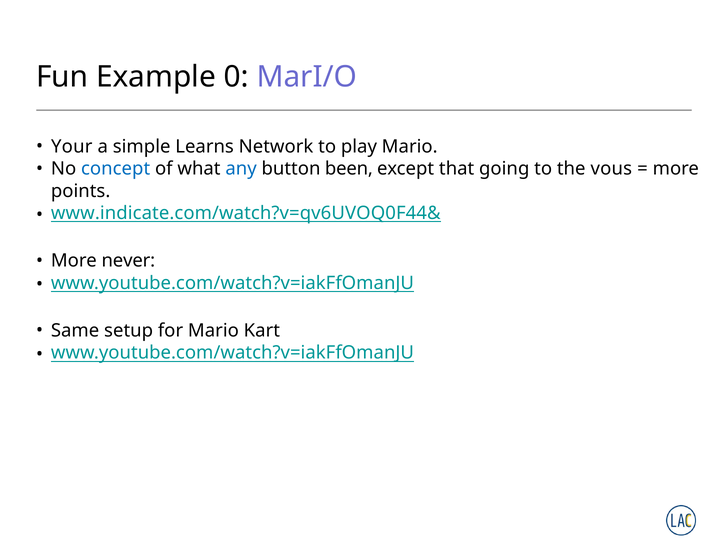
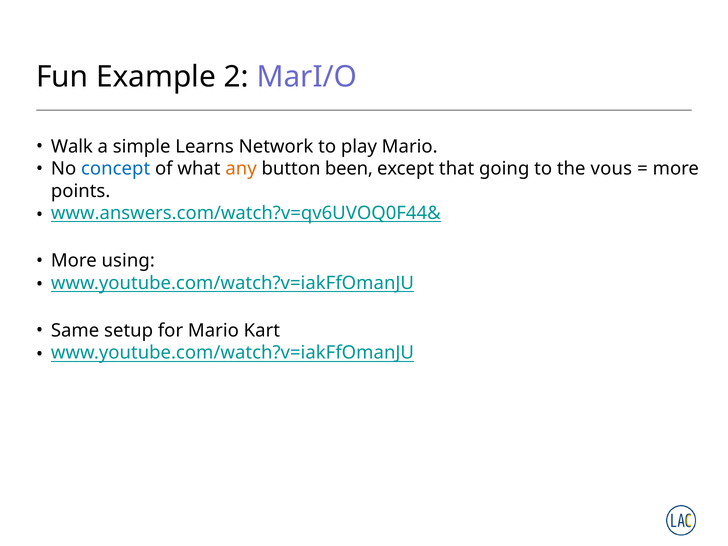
0: 0 -> 2 (236, 77)
Your: Your -> Walk (72, 147)
any colour: blue -> orange (241, 169)
www.indicate.com/watch?v=qv6UVOQ0F44&: www.indicate.com/watch?v=qv6UVOQ0F44& -> www.answers.com/watch?v=qv6UVOQ0F44& (246, 213)
never: never -> using (128, 261)
